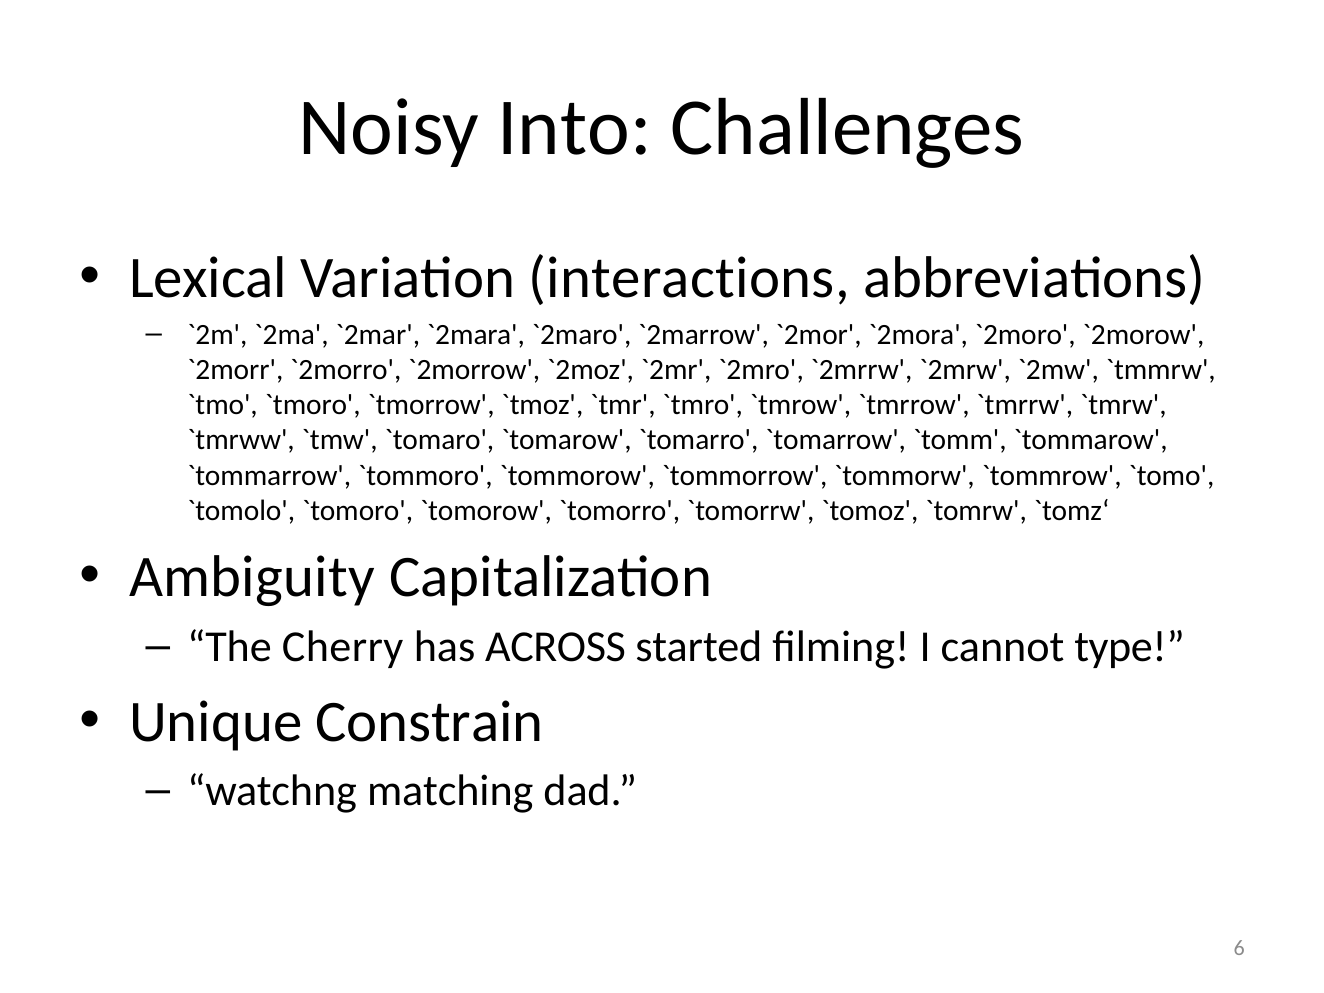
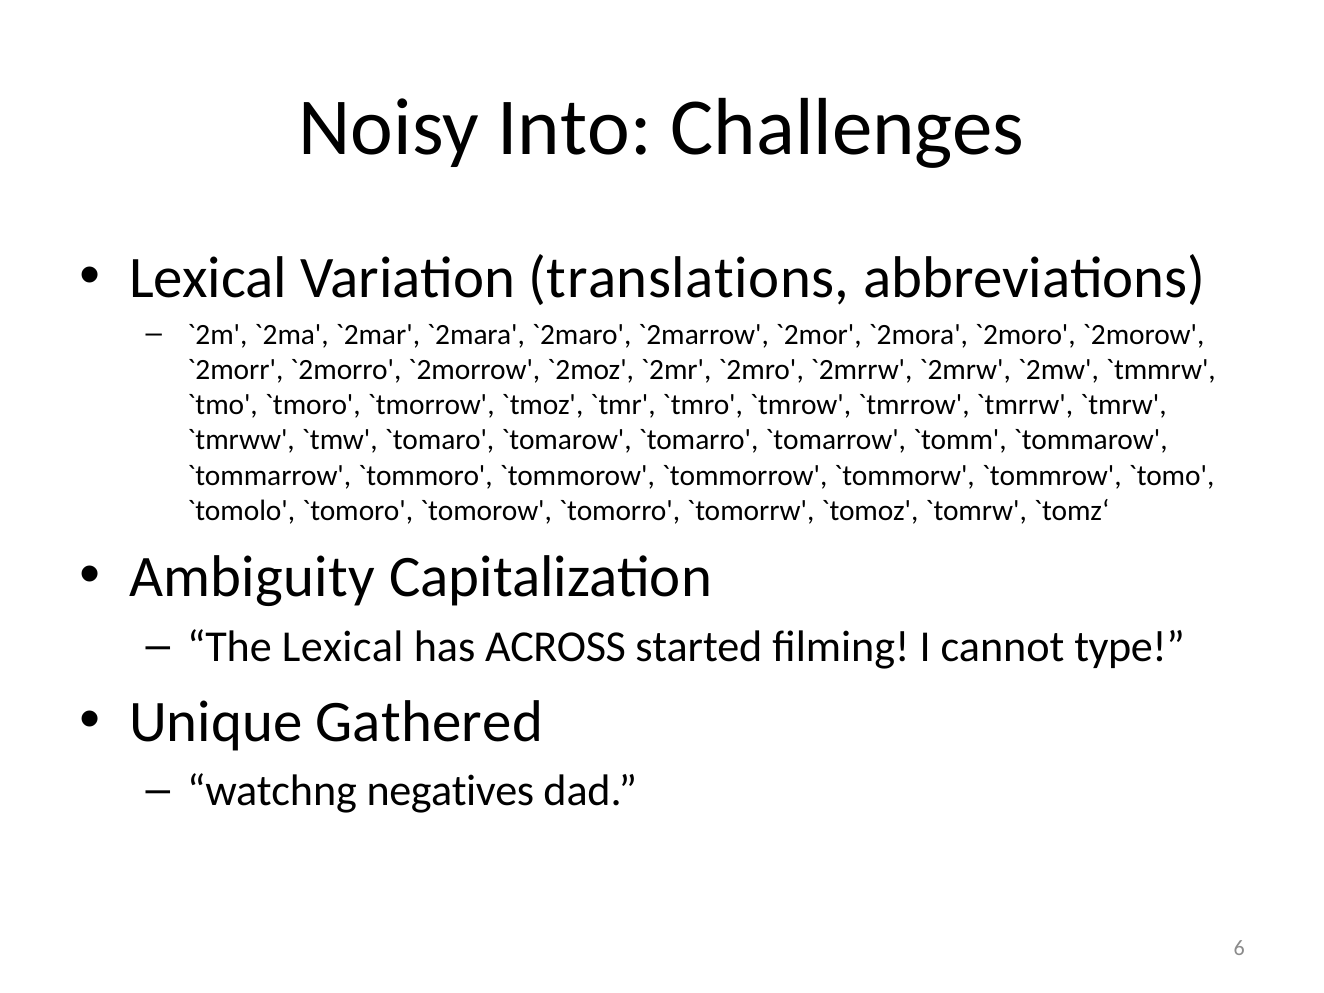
interactions: interactions -> translations (689, 278)
The Cherry: Cherry -> Lexical (343, 647)
Constrain: Constrain -> Gathered (429, 722)
matching: matching -> negatives (450, 791)
